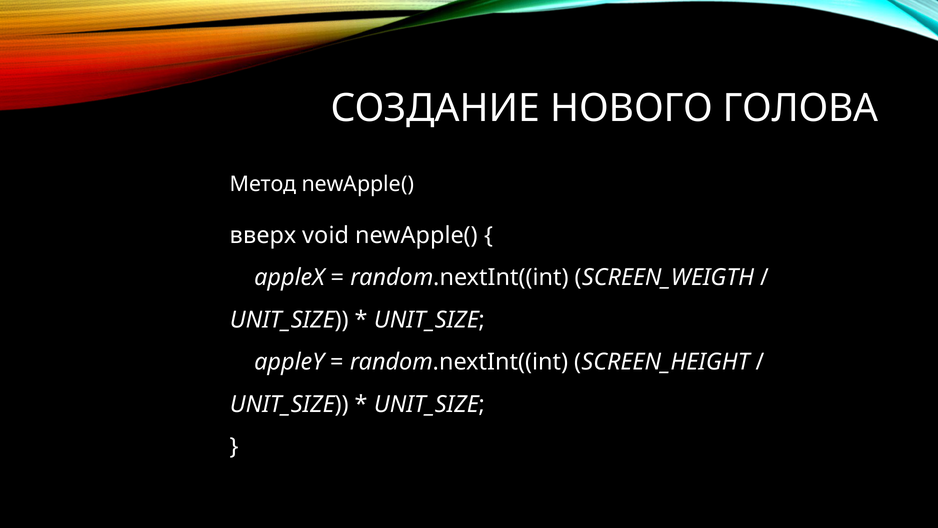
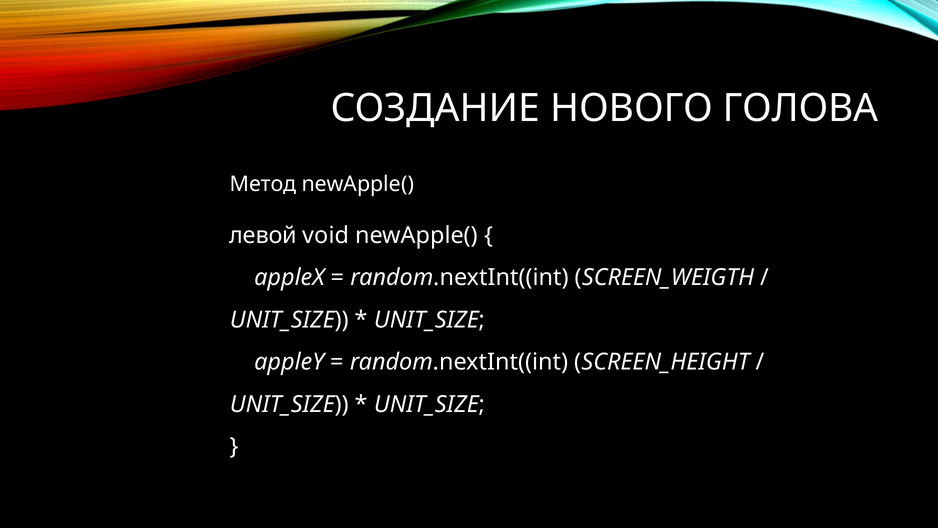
вверх: вверх -> левой (263, 235)
